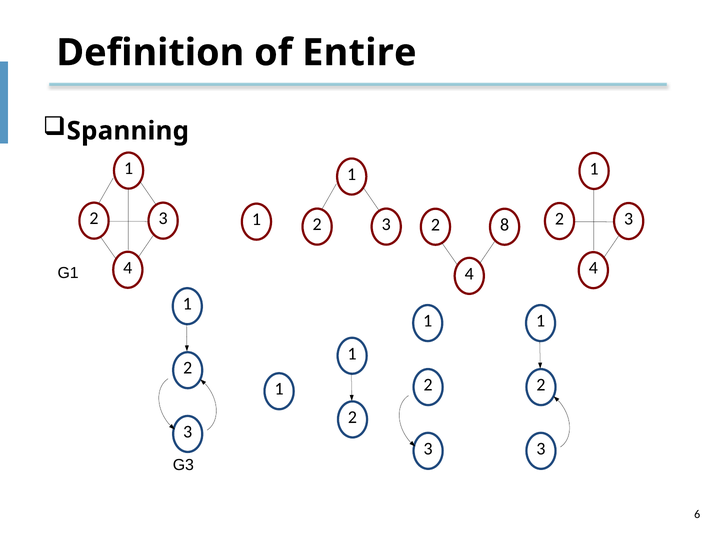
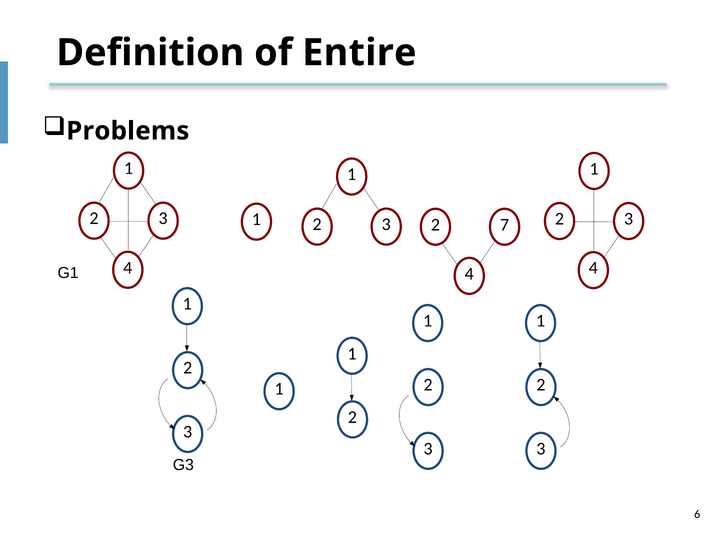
Spanning: Spanning -> Problems (128, 131)
8: 8 -> 7 (505, 225)
